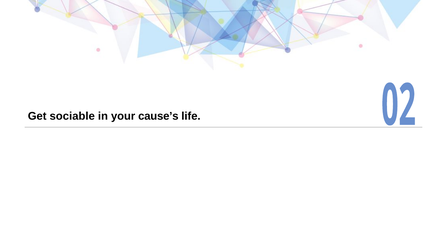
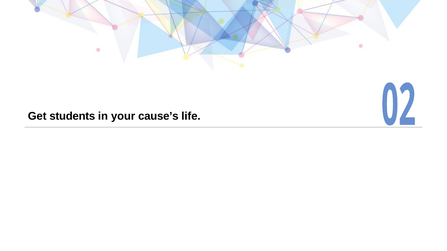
sociable: sociable -> students (72, 116)
